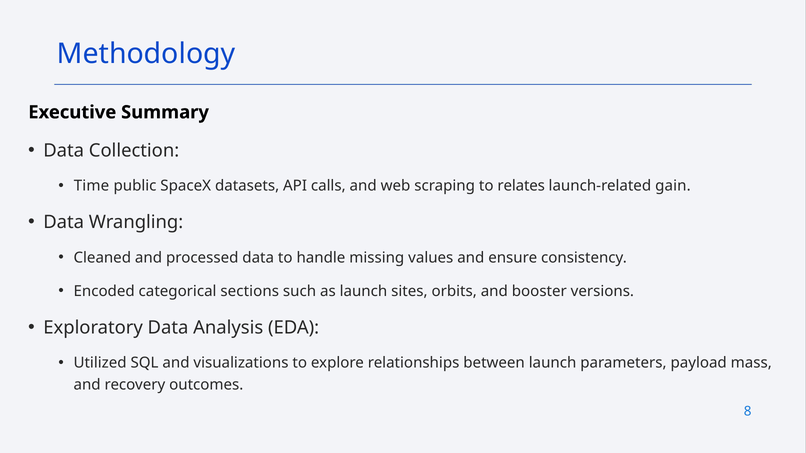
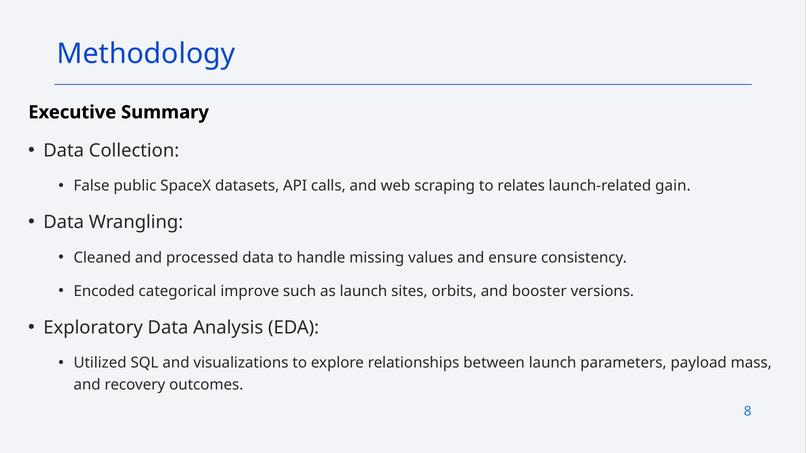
Time: Time -> False (92, 186)
sections: sections -> improve (250, 291)
